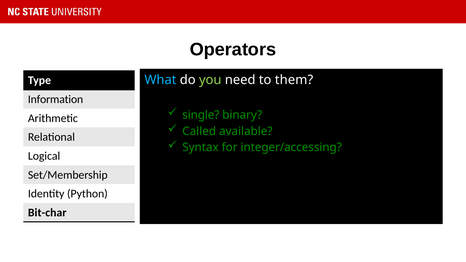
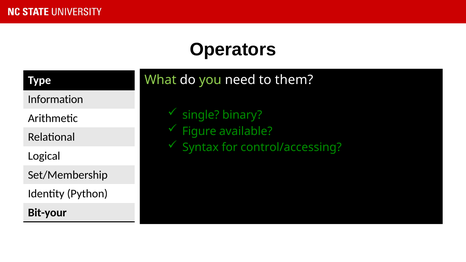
What colour: light blue -> light green (160, 80)
Called: Called -> Figure (199, 131)
integer/accessing: integer/accessing -> control/accessing (291, 148)
Bit-char: Bit-char -> Bit-your (47, 213)
